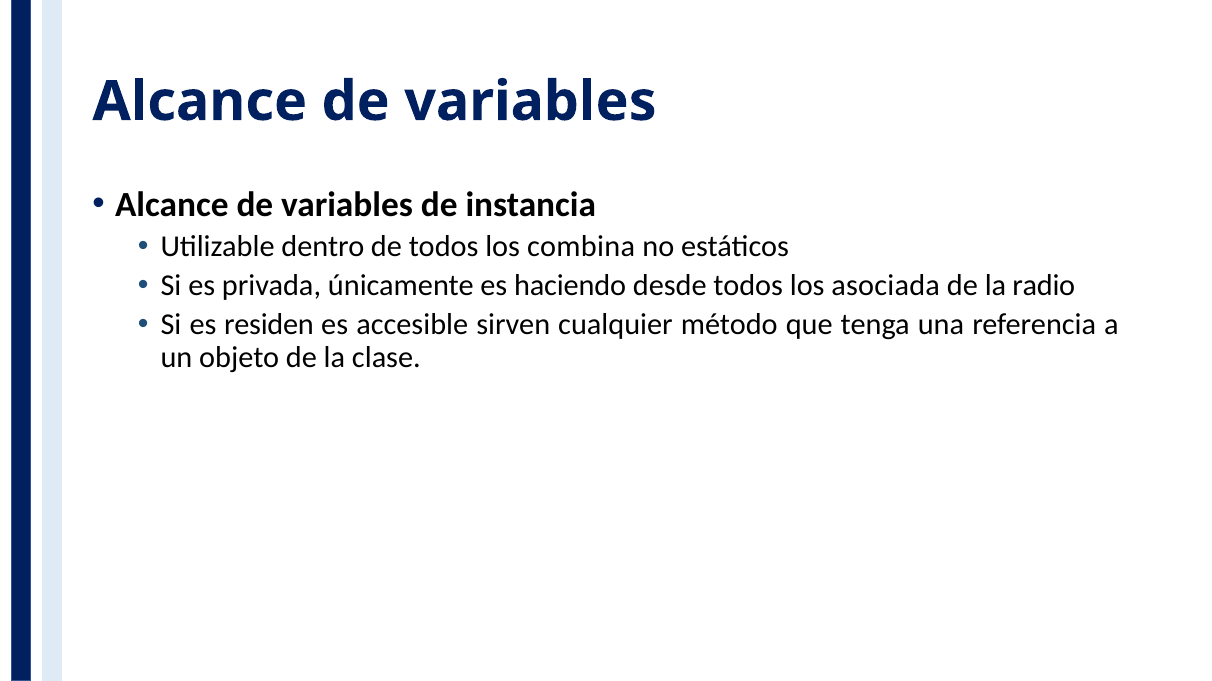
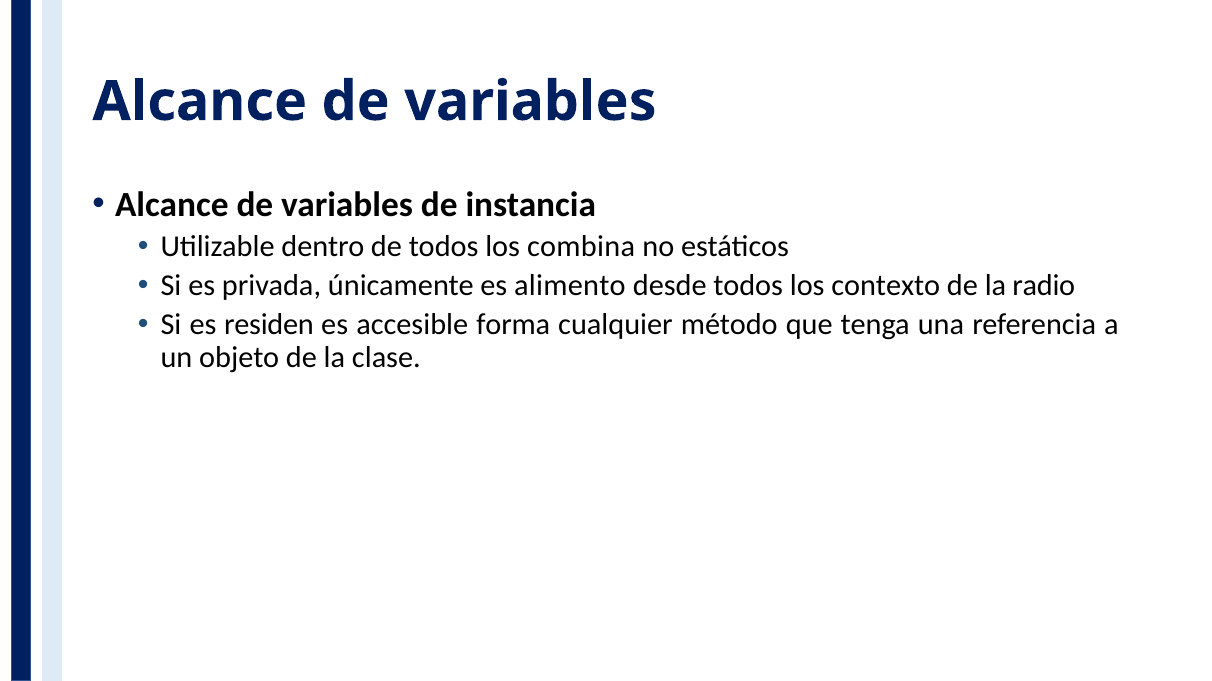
haciendo: haciendo -> alimento (570, 286)
asociada: asociada -> contexto (886, 286)
sirven: sirven -> forma (513, 325)
